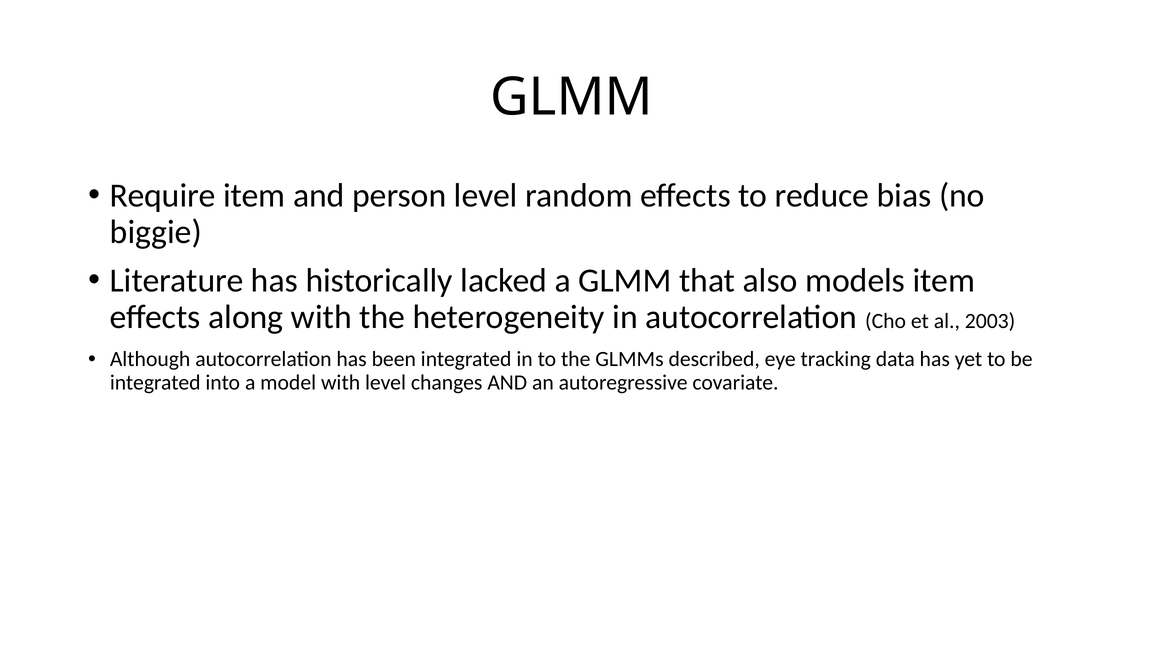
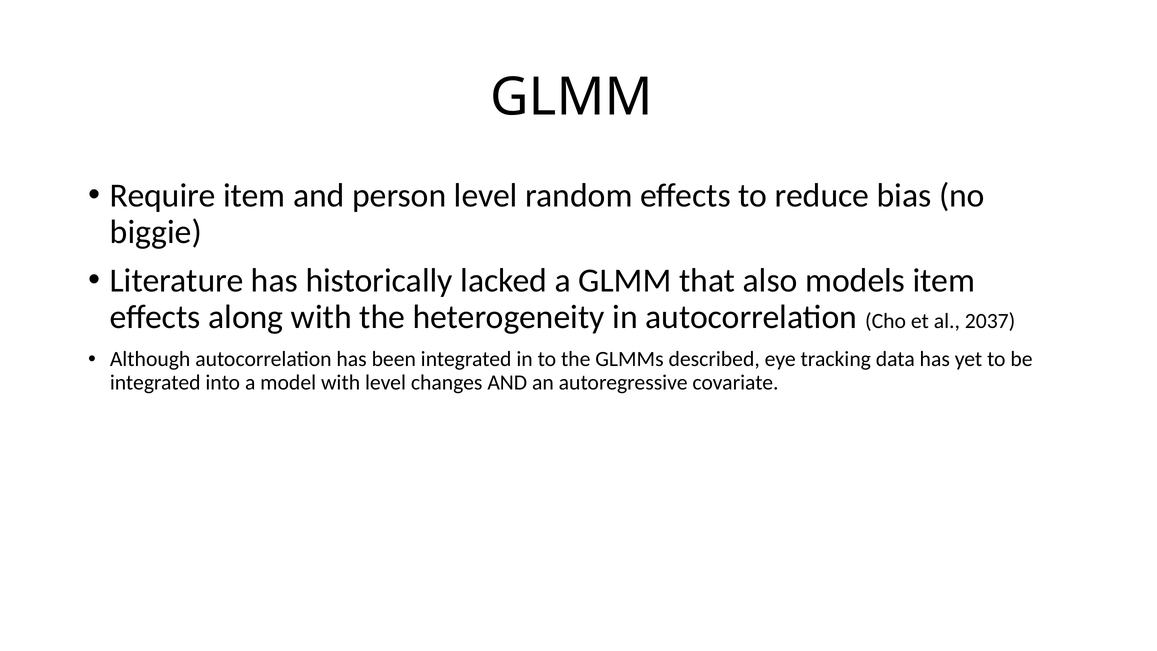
2003: 2003 -> 2037 (990, 321)
